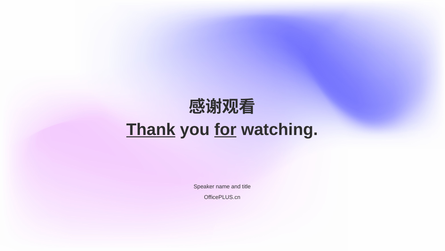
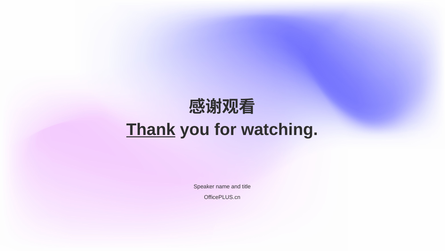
for underline: present -> none (225, 129)
